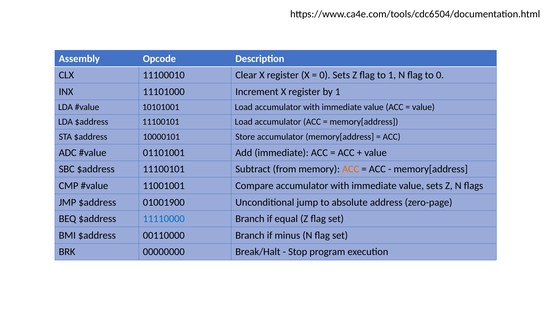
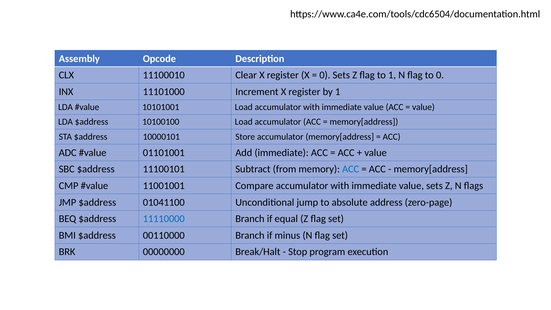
LDA $address 11100101: 11100101 -> 10100100 (161, 122)
ACC colour: orange -> blue (351, 169)
01001900: 01001900 -> 01041100 (164, 202)
